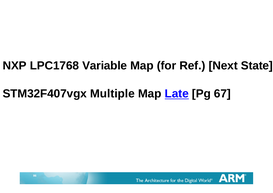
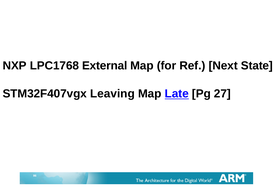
Variable: Variable -> External (105, 66)
Multiple: Multiple -> Leaving (112, 94)
67: 67 -> 27 (222, 94)
